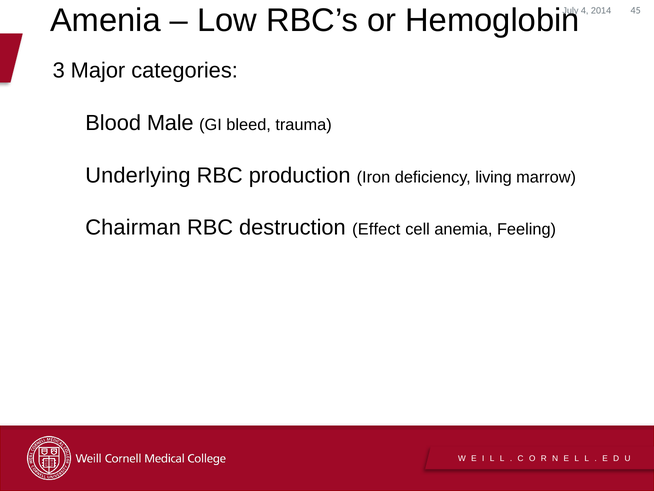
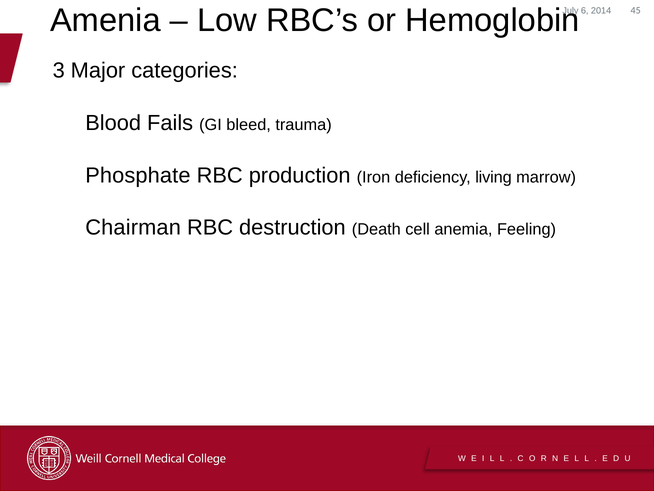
4: 4 -> 6 (585, 11)
Male: Male -> Fails (170, 123)
Underlying: Underlying -> Phosphate (138, 175)
Effect: Effect -> Death (376, 229)
